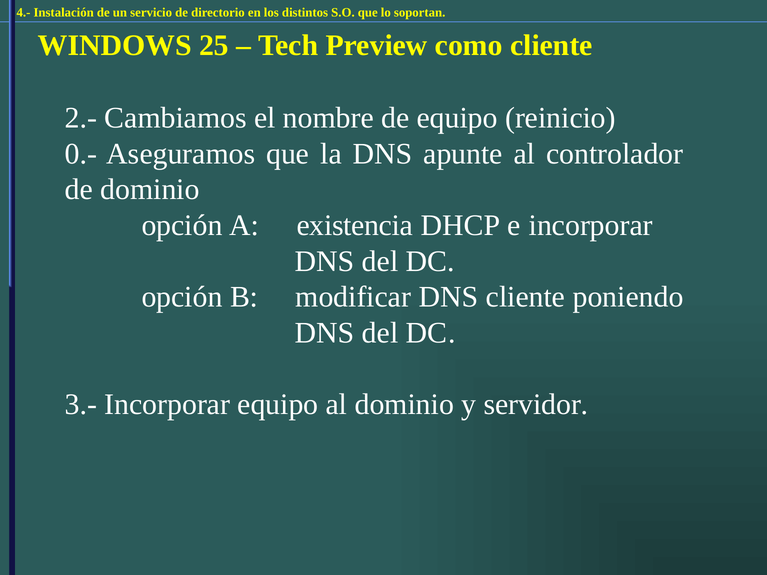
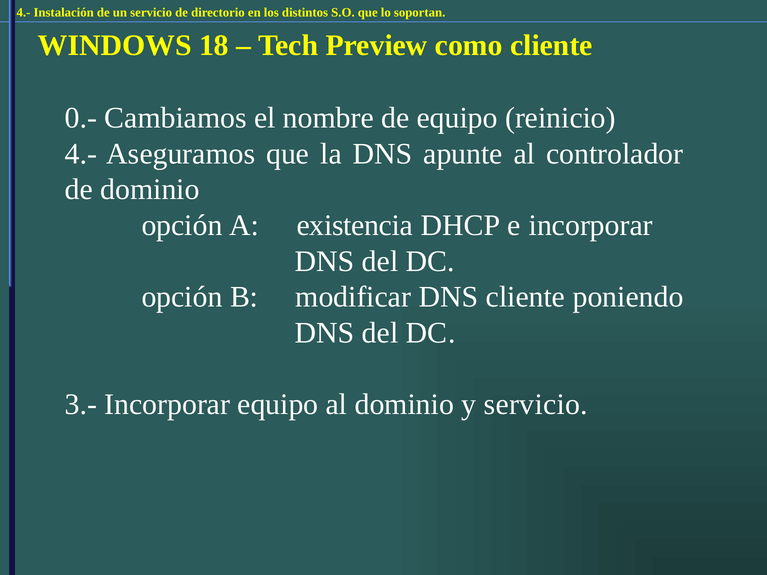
25: 25 -> 18 (214, 46)
2.-: 2.- -> 0.- (81, 118)
0.-: 0.- -> 4.- (81, 154)
y servidor: servidor -> servicio (536, 405)
